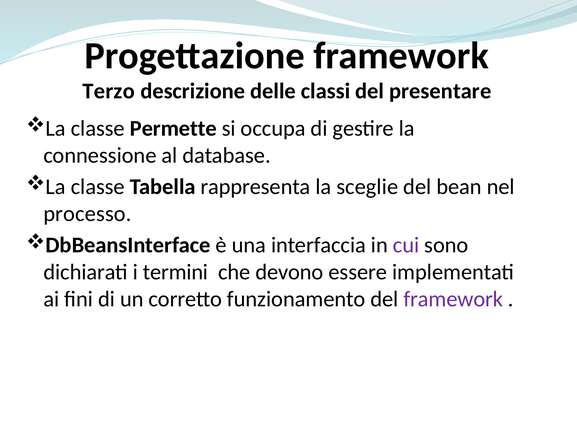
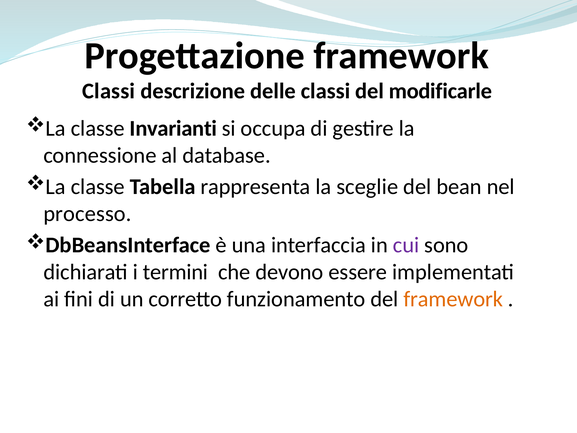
Terzo: Terzo -> Classi (109, 91)
presentare: presentare -> modificarle (440, 91)
Permette: Permette -> Invarianti (173, 128)
framework colour: purple -> orange (453, 299)
